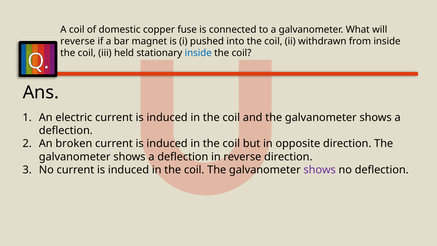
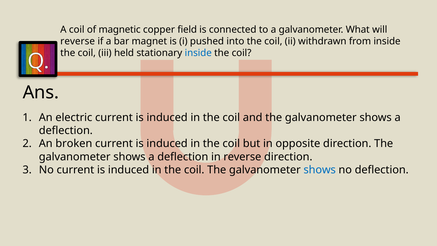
domestic: domestic -> magnetic (120, 30)
fuse: fuse -> field (187, 30)
shows colour: purple -> blue (320, 170)
